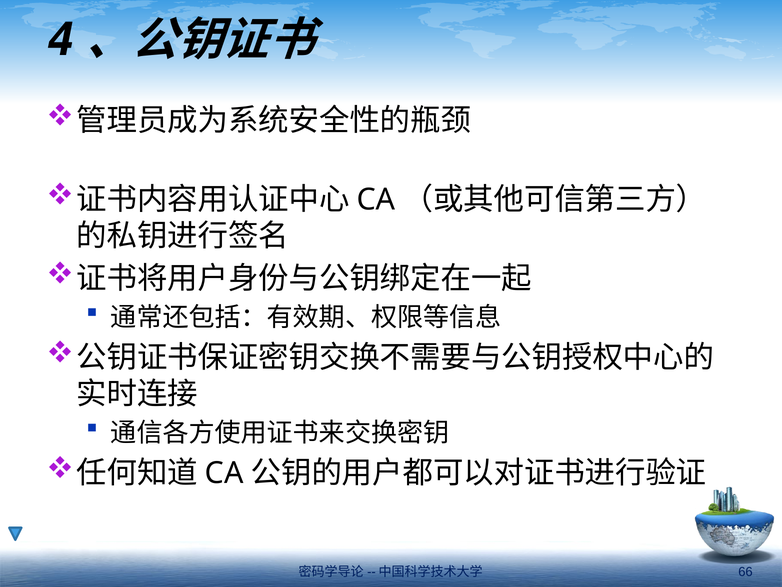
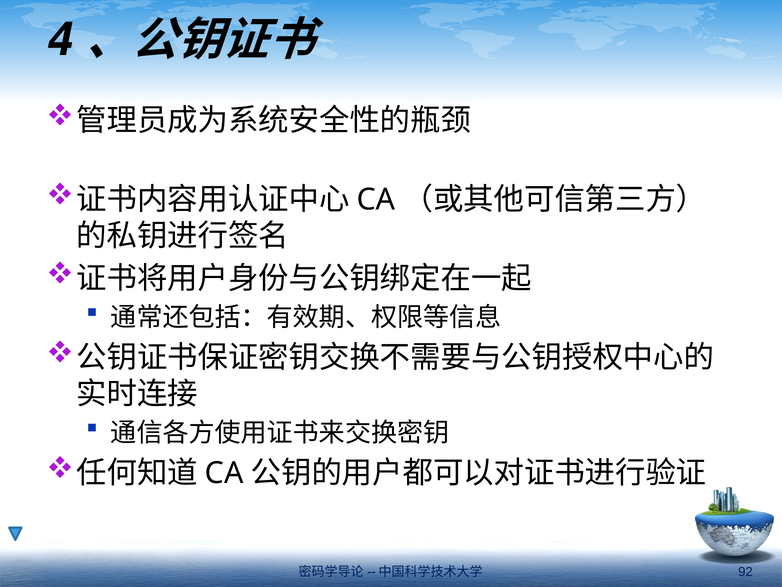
66: 66 -> 92 (746, 572)
